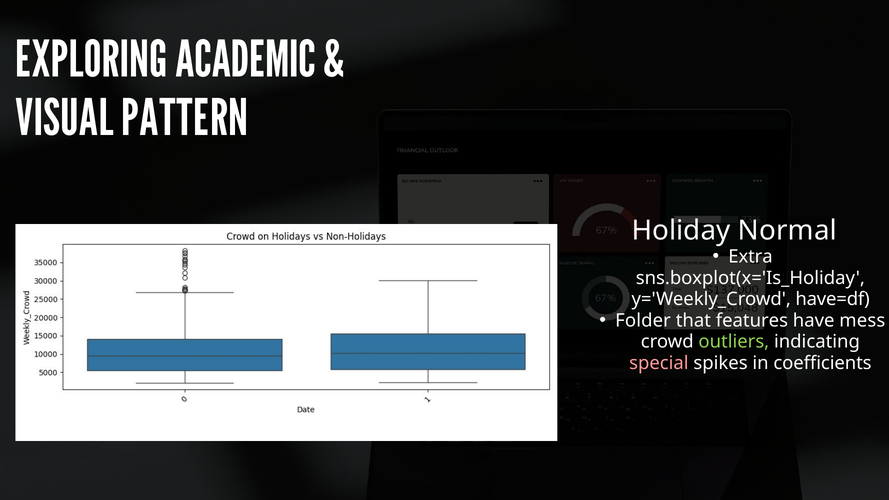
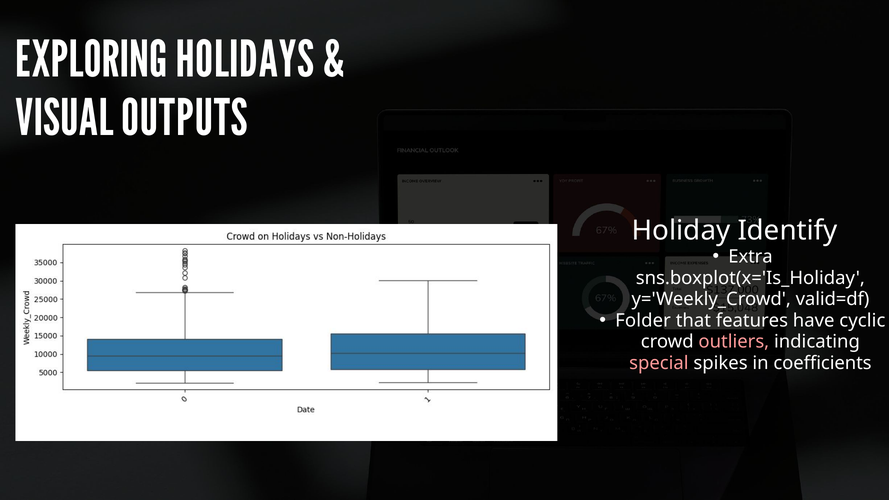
ACADEMIC: ACADEMIC -> HOLIDAYS (245, 60)
PATTERN: PATTERN -> OUTPUTS (185, 118)
Normal: Normal -> Identify (788, 230)
have=df: have=df -> valid=df (833, 299)
mess: mess -> cyclic (862, 321)
outliers colour: light green -> pink (734, 342)
